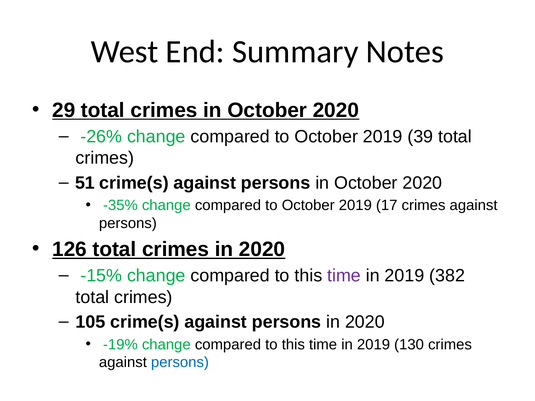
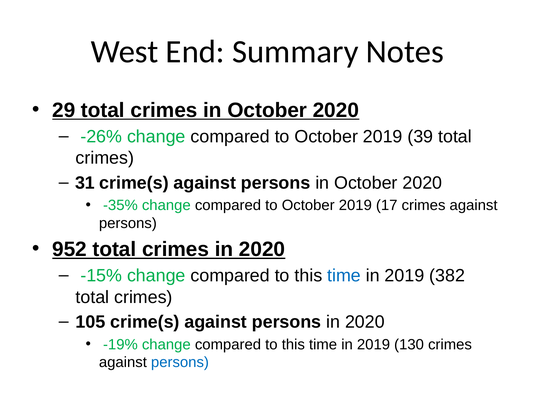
51: 51 -> 31 (85, 183)
126: 126 -> 952 (70, 249)
time colour: purple -> blue (344, 276)
